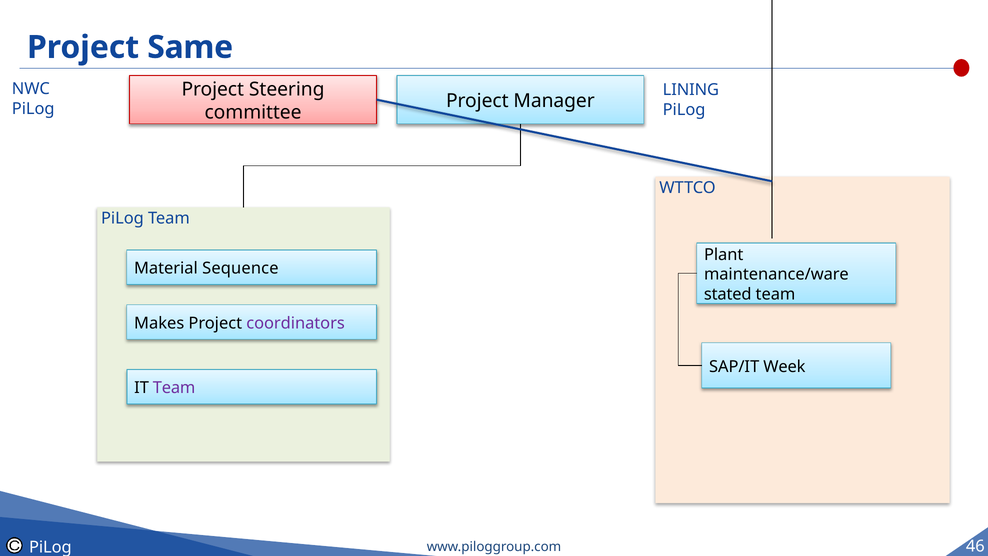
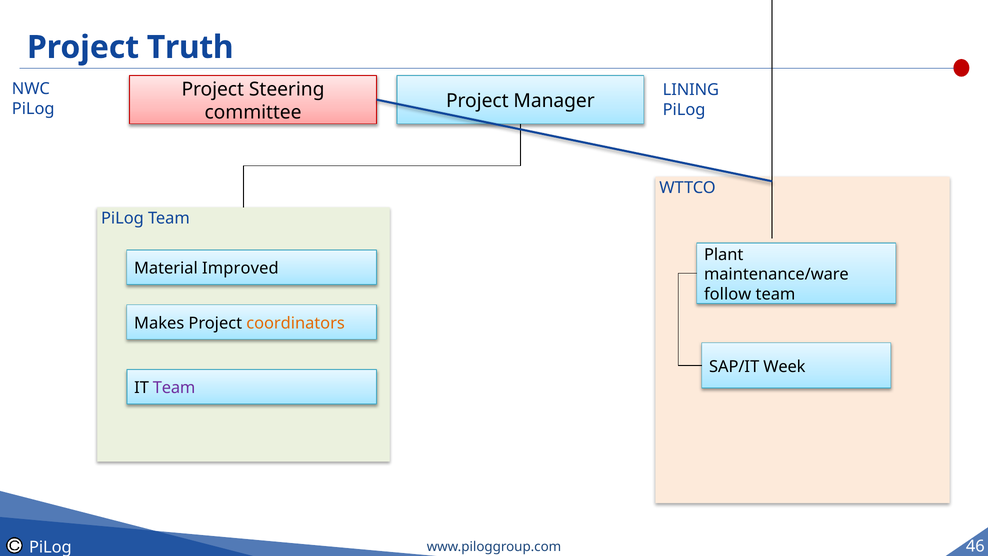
Same: Same -> Truth (190, 47)
Sequence: Sequence -> Improved (240, 268)
stated: stated -> follow (728, 294)
coordinators colour: purple -> orange (296, 323)
